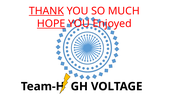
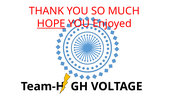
THANK underline: present -> none (46, 11)
